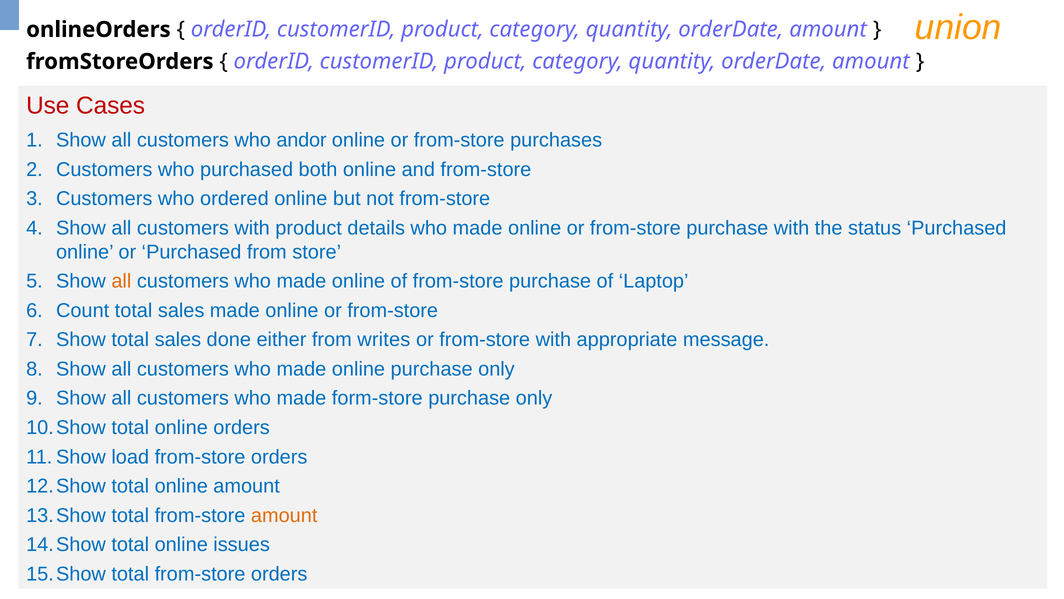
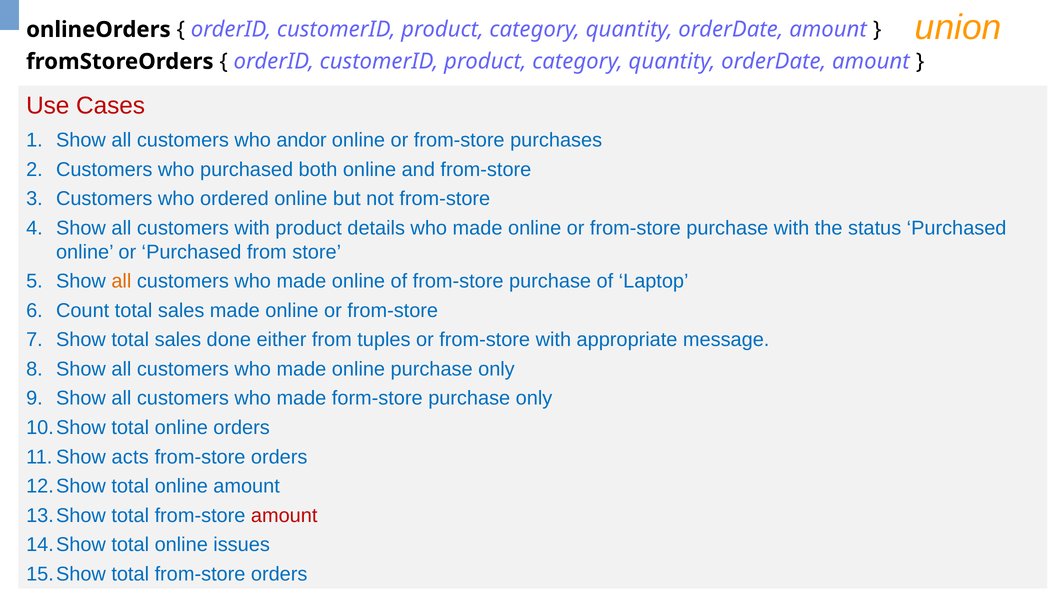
writes: writes -> tuples (384, 340)
load: load -> acts (130, 457)
amount colour: orange -> red (284, 515)
